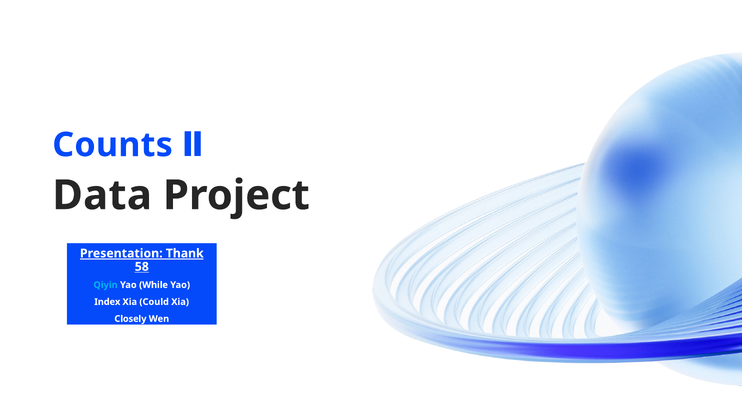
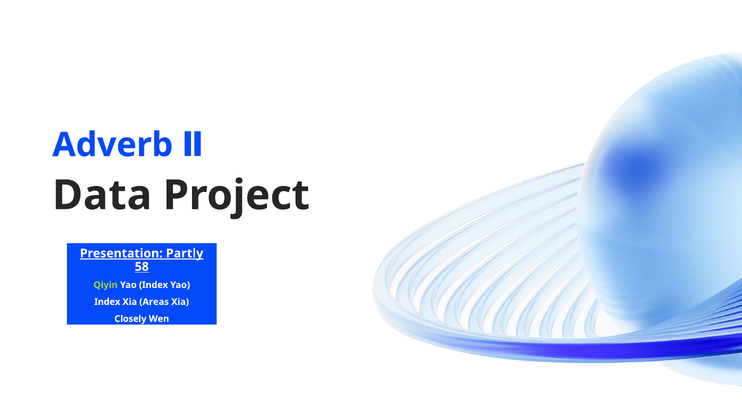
Counts: Counts -> Adverb (113, 145)
Thank: Thank -> Partly (185, 254)
Qiyin colour: light blue -> light green (106, 285)
While: While -> Index (154, 285)
Could: Could -> Areas (154, 302)
